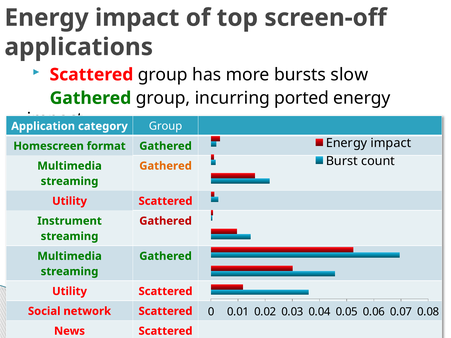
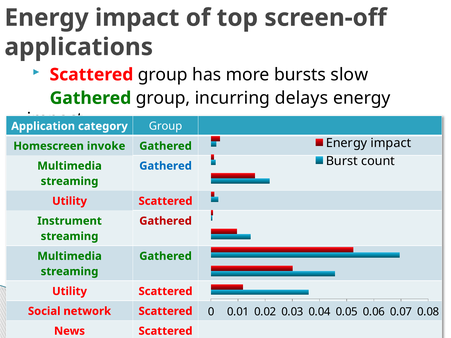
ported: ported -> delays (301, 98)
format: format -> invoke (106, 146)
Gathered colour: orange -> blue (166, 166)
